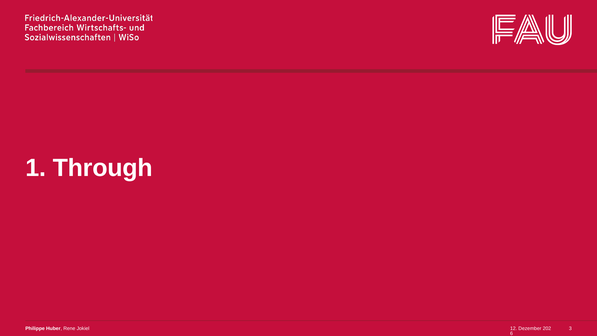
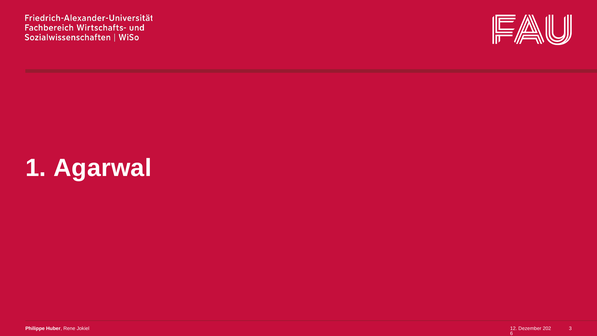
Through: Through -> Agarwal (103, 168)
